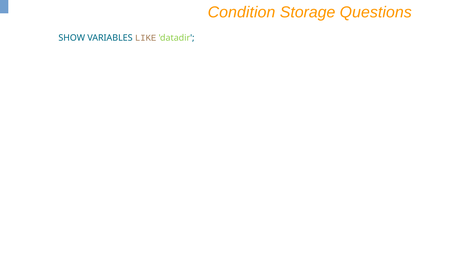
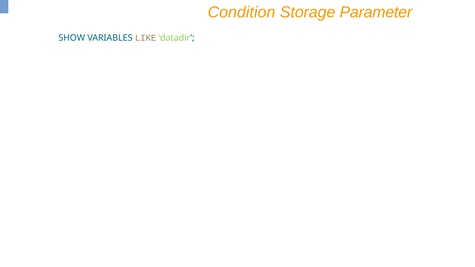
Questions: Questions -> Parameter (376, 12)
